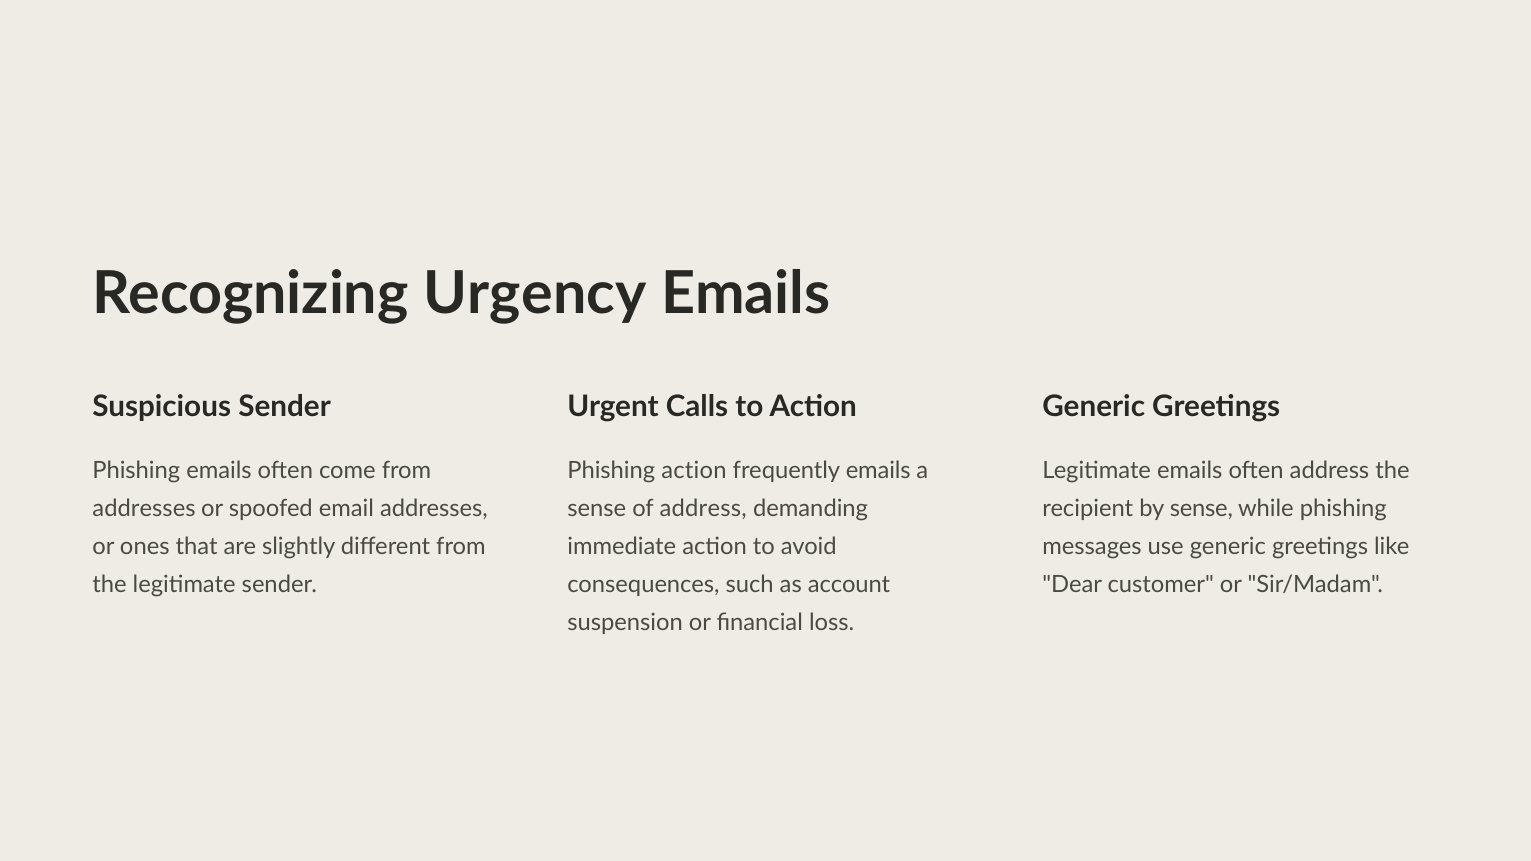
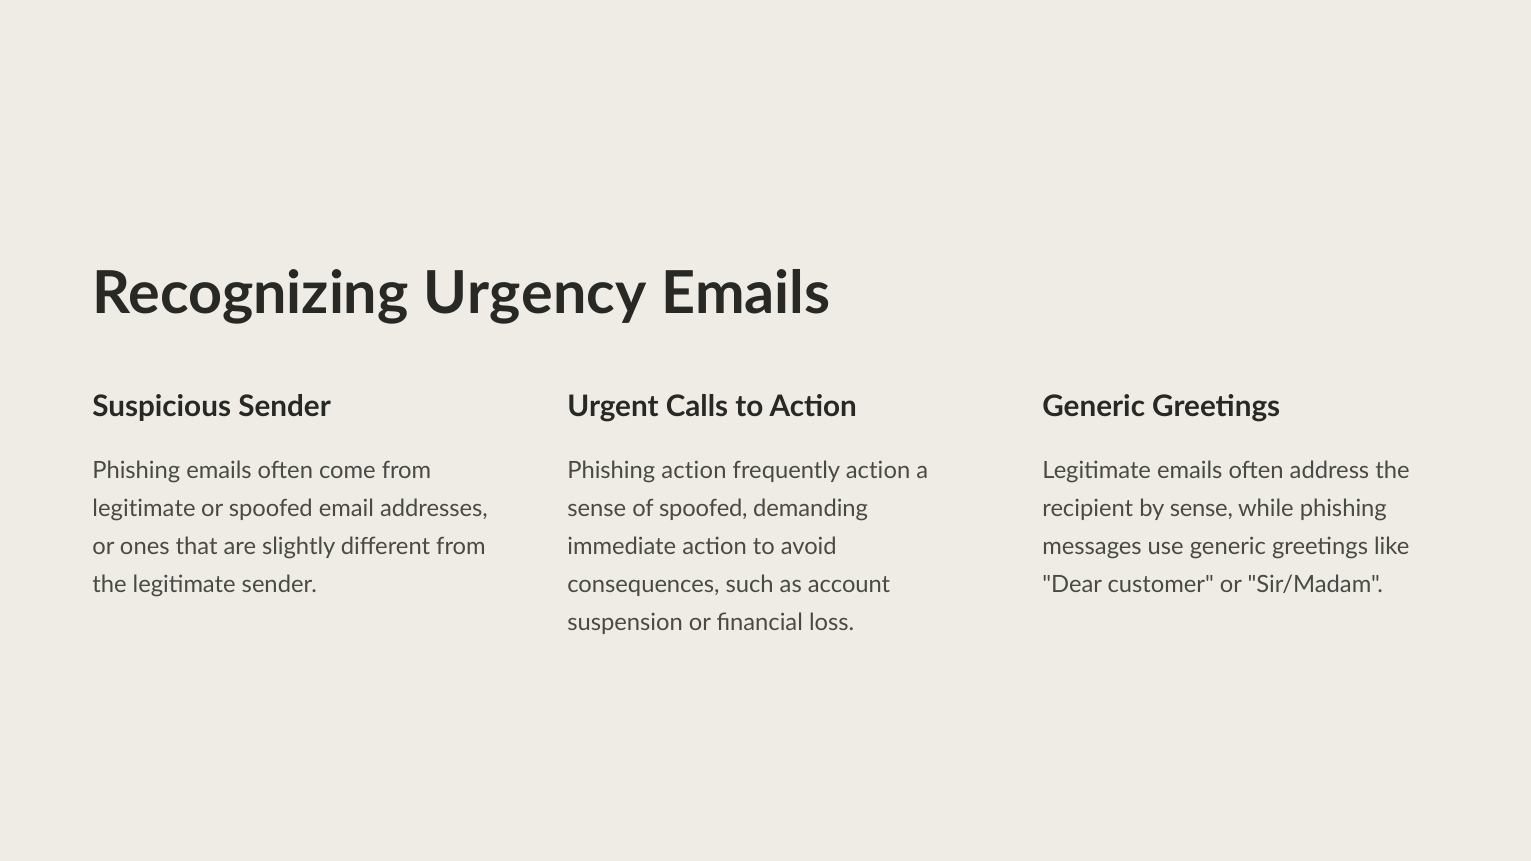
frequently emails: emails -> action (878, 471)
addresses: addresses -> legitimate (144, 509)
of address: address -> spoofed (703, 509)
